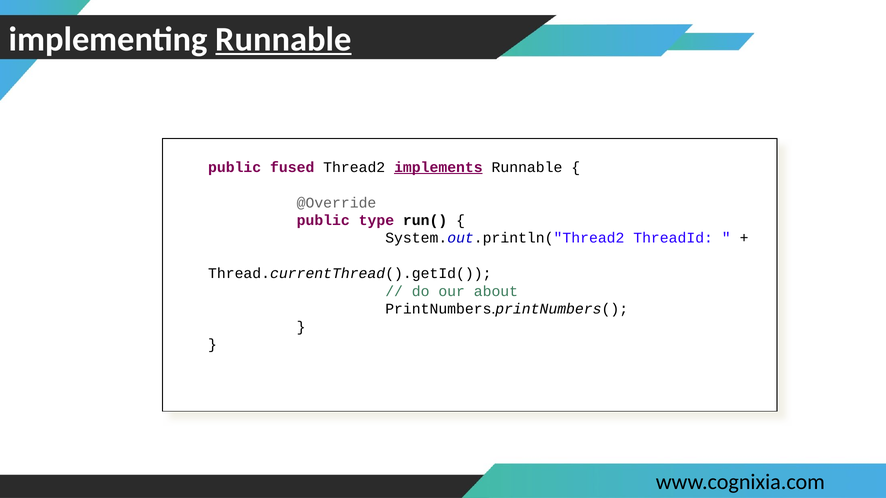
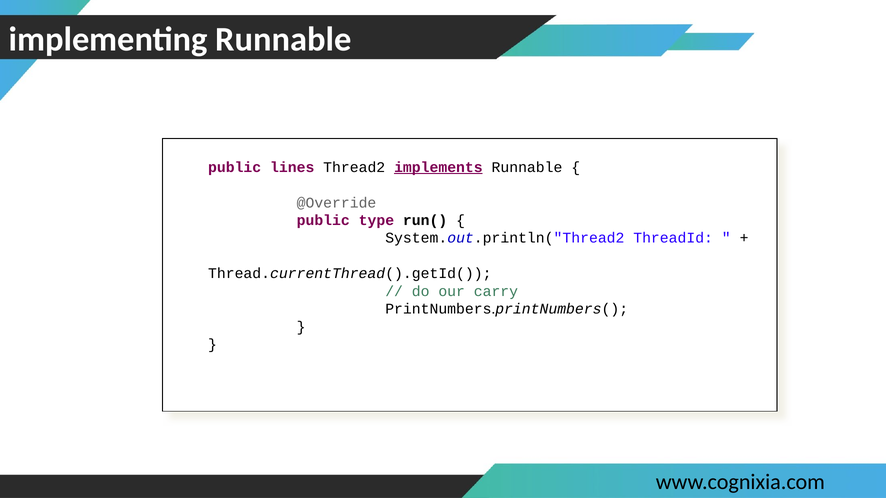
Runnable underline: present -> none (283, 39)
fused: fused -> lines (292, 167)
about: about -> carry (496, 291)
